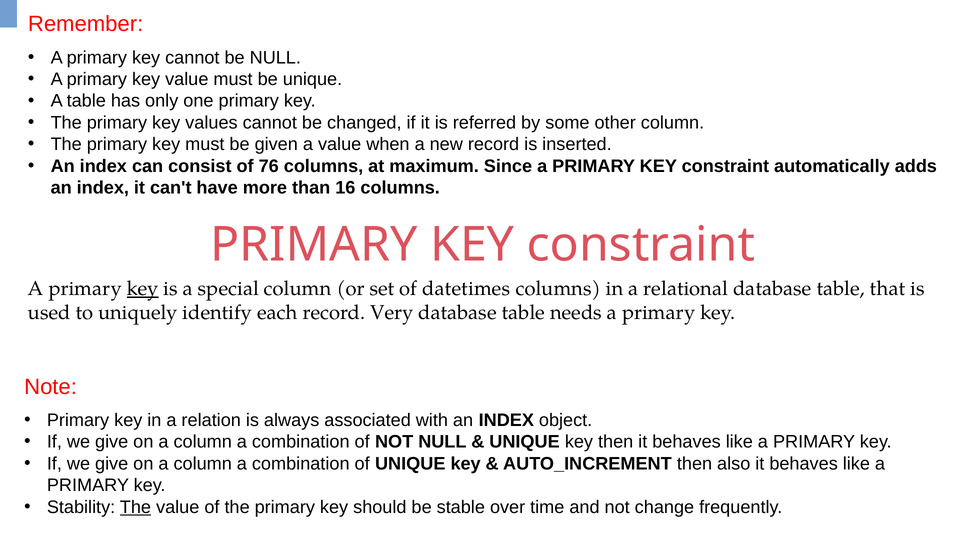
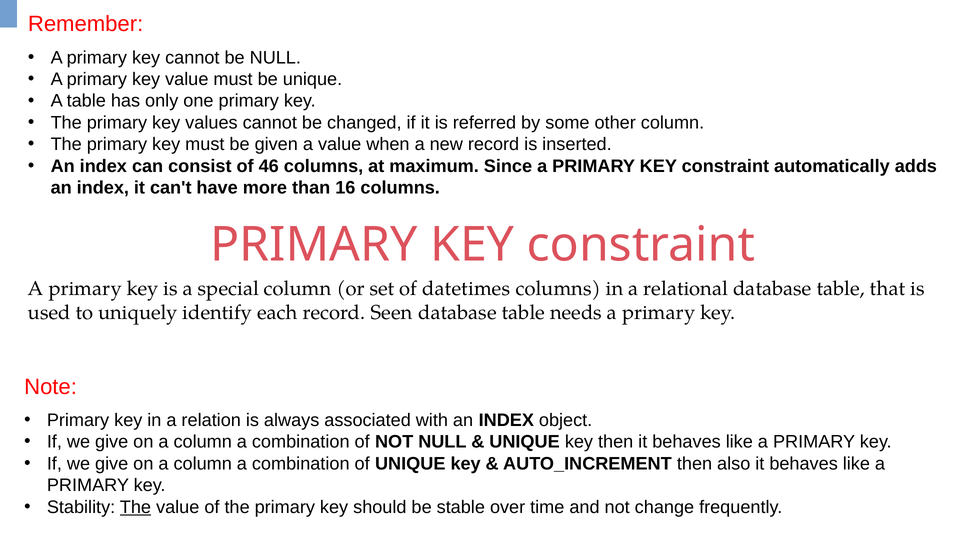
76: 76 -> 46 (269, 166)
key underline: present -> none (143, 289)
Very: Very -> Seen (392, 313)
